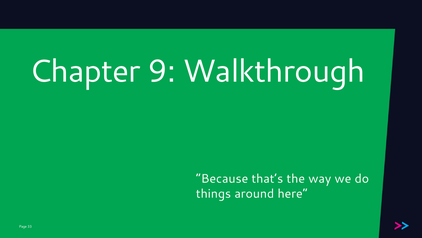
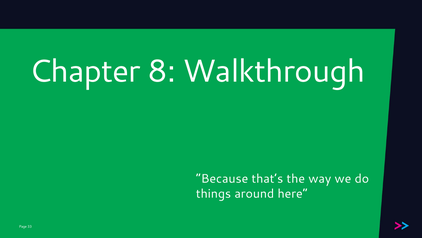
9: 9 -> 8 (162, 71)
